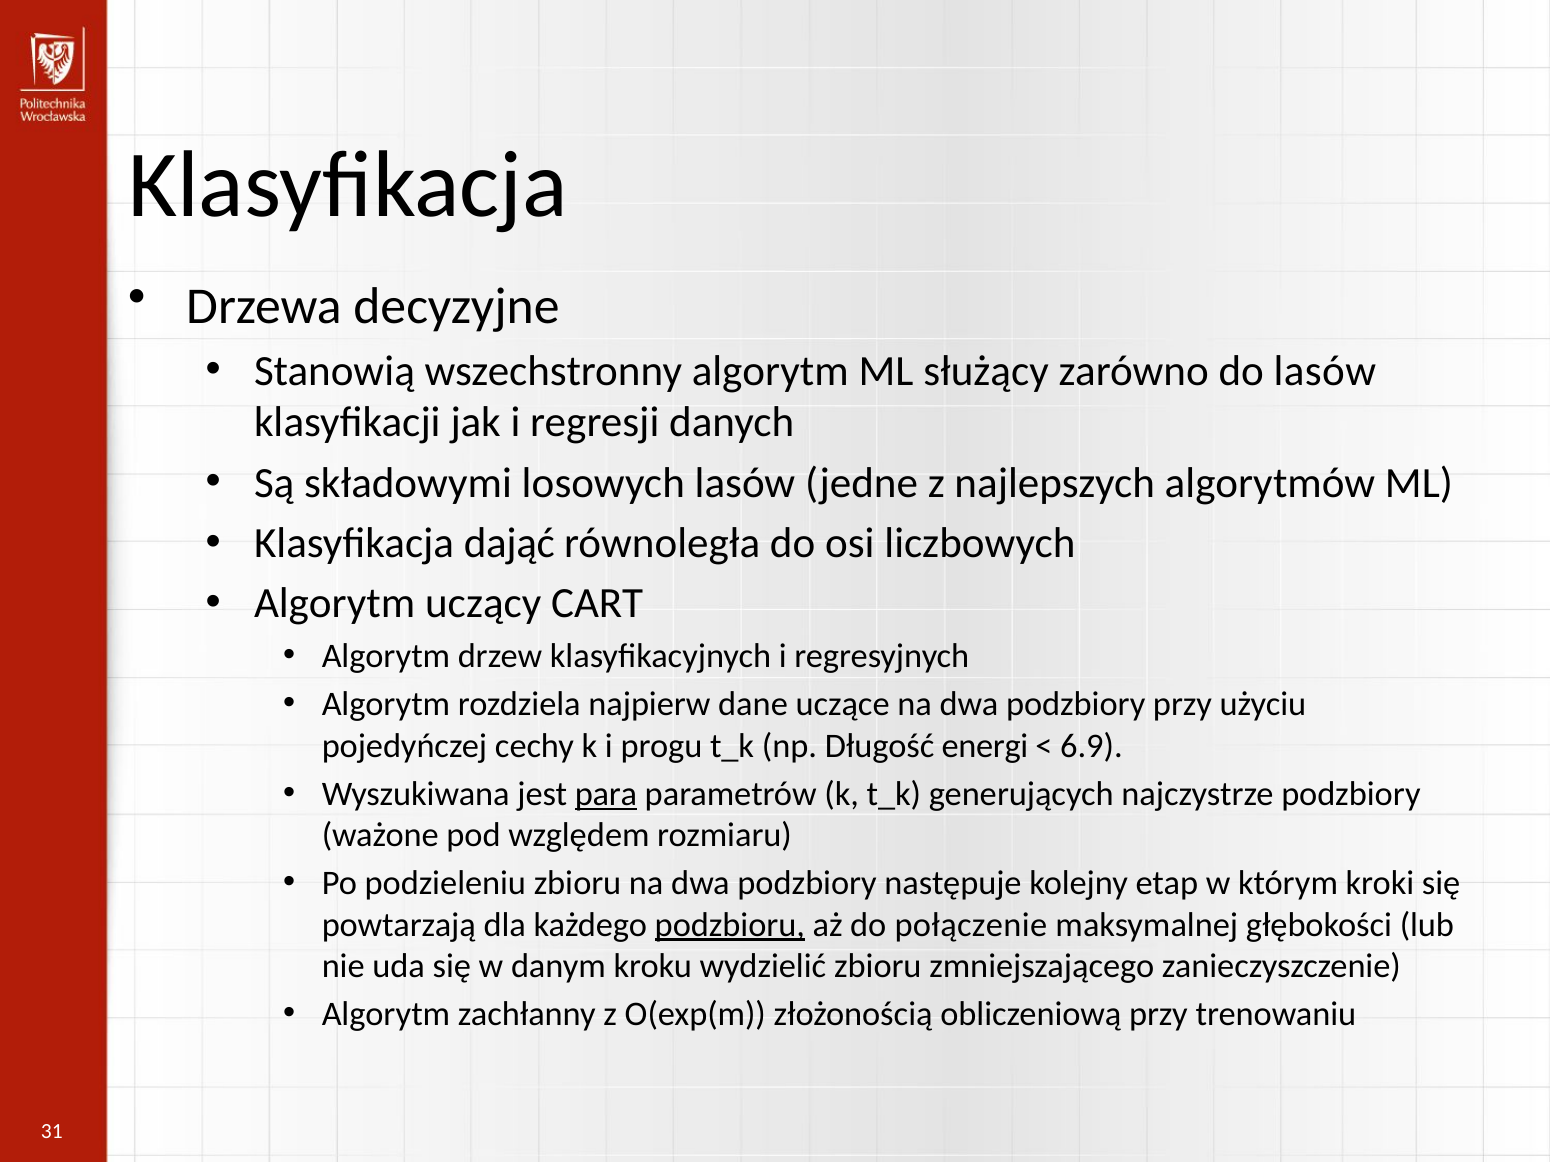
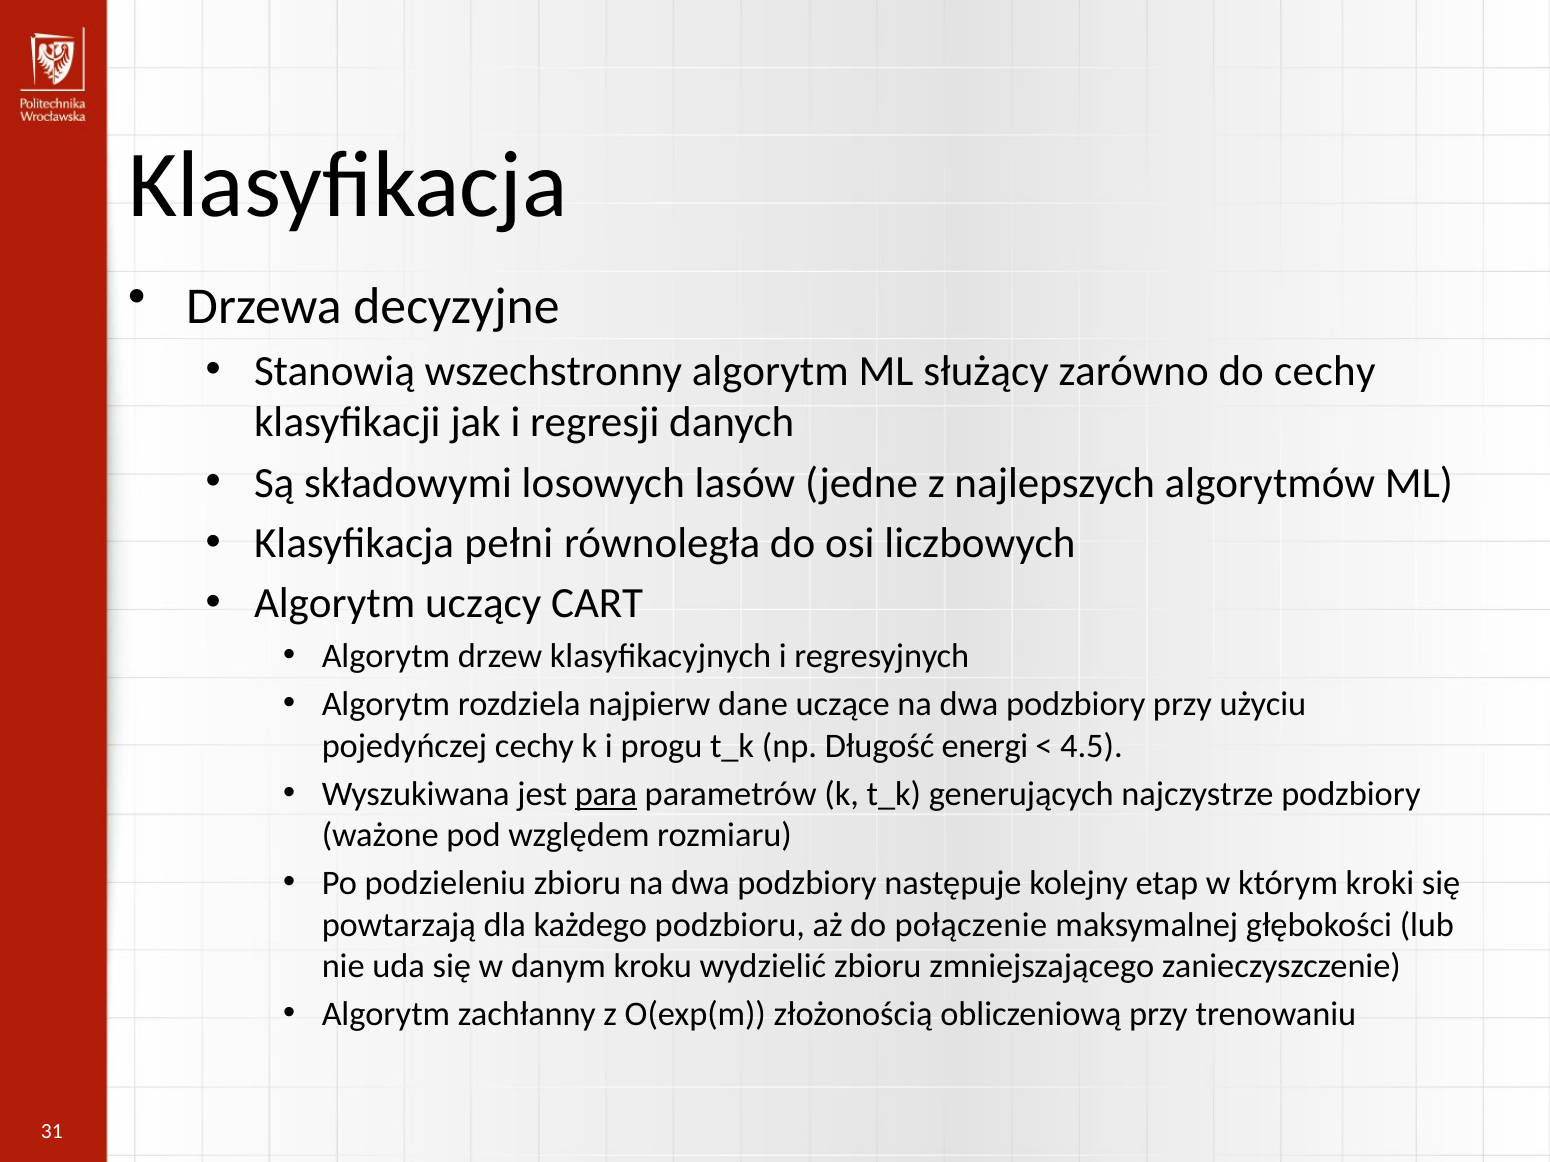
do lasów: lasów -> cechy (1325, 371)
dająć: dająć -> pełni (509, 543)
6.9: 6.9 -> 4.5 (1091, 746)
podzbioru underline: present -> none (730, 925)
